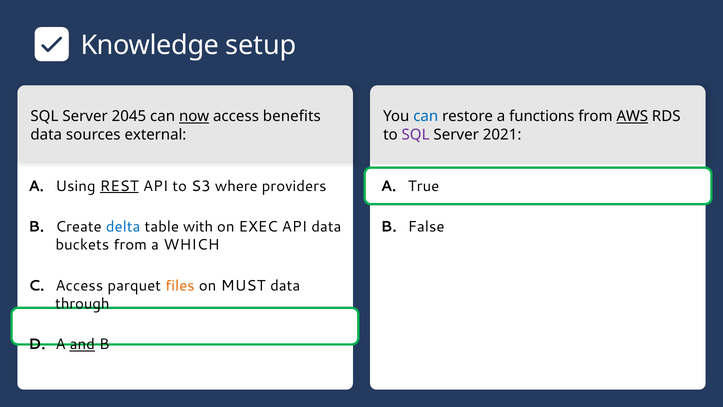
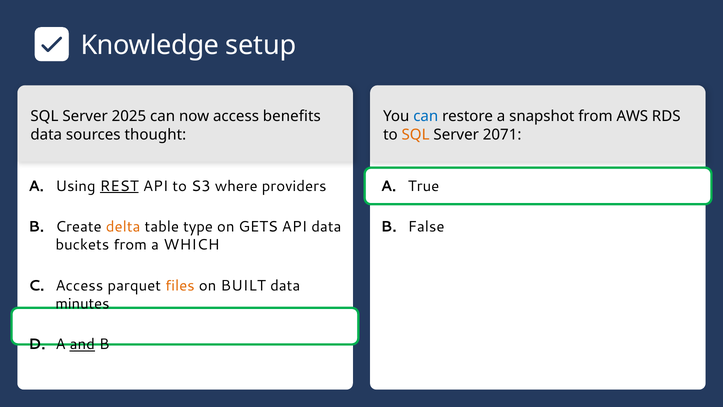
2045: 2045 -> 2025 (129, 116)
now underline: present -> none (194, 116)
functions: functions -> snapshot (542, 116)
AWS underline: present -> none (632, 116)
external: external -> thought (155, 134)
SQL colour: purple -> orange (416, 134)
2021: 2021 -> 2071 (502, 134)
delta colour: blue -> orange (123, 227)
with: with -> type (198, 227)
EXEC: EXEC -> GETS (258, 227)
MUST: MUST -> BUILT (243, 285)
through: through -> minutes (82, 303)
